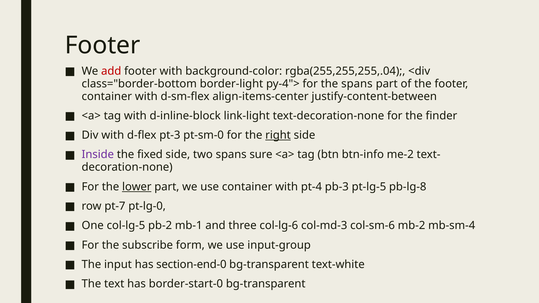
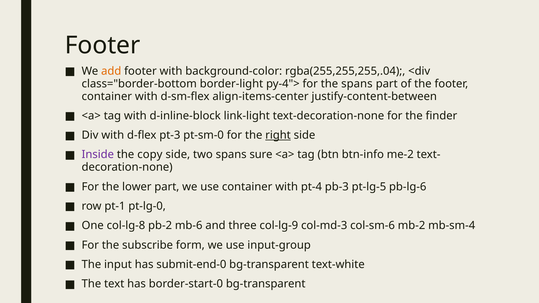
add colour: red -> orange (111, 71)
fixed: fixed -> copy (150, 155)
lower underline: present -> none (137, 187)
pb-lg-8: pb-lg-8 -> pb-lg-6 (408, 187)
pt-7: pt-7 -> pt-1 (115, 206)
col-lg-5: col-lg-5 -> col-lg-8 (126, 226)
mb-1: mb-1 -> mb-6 (189, 226)
col-lg-6: col-lg-6 -> col-lg-9 (279, 226)
section-end-0: section-end-0 -> submit-end-0 (191, 265)
